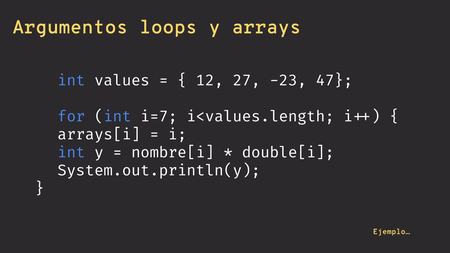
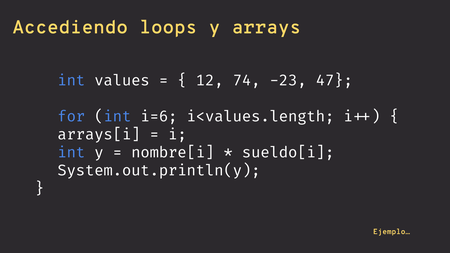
Argumentos: Argumentos -> Accediendo (70, 27)
27: 27 -> 74 (247, 81)
i=7: i=7 -> i=6 (159, 117)
double[i: double[i -> sueldo[i (288, 153)
